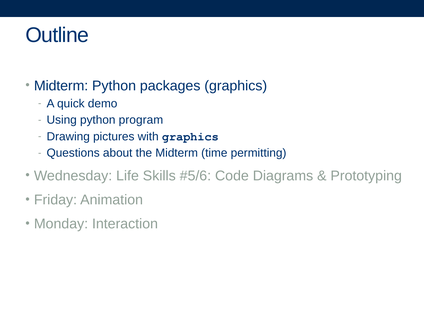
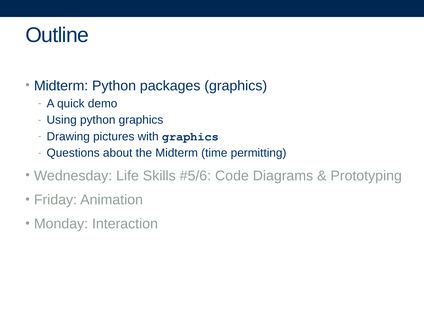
python program: program -> graphics (141, 120)
